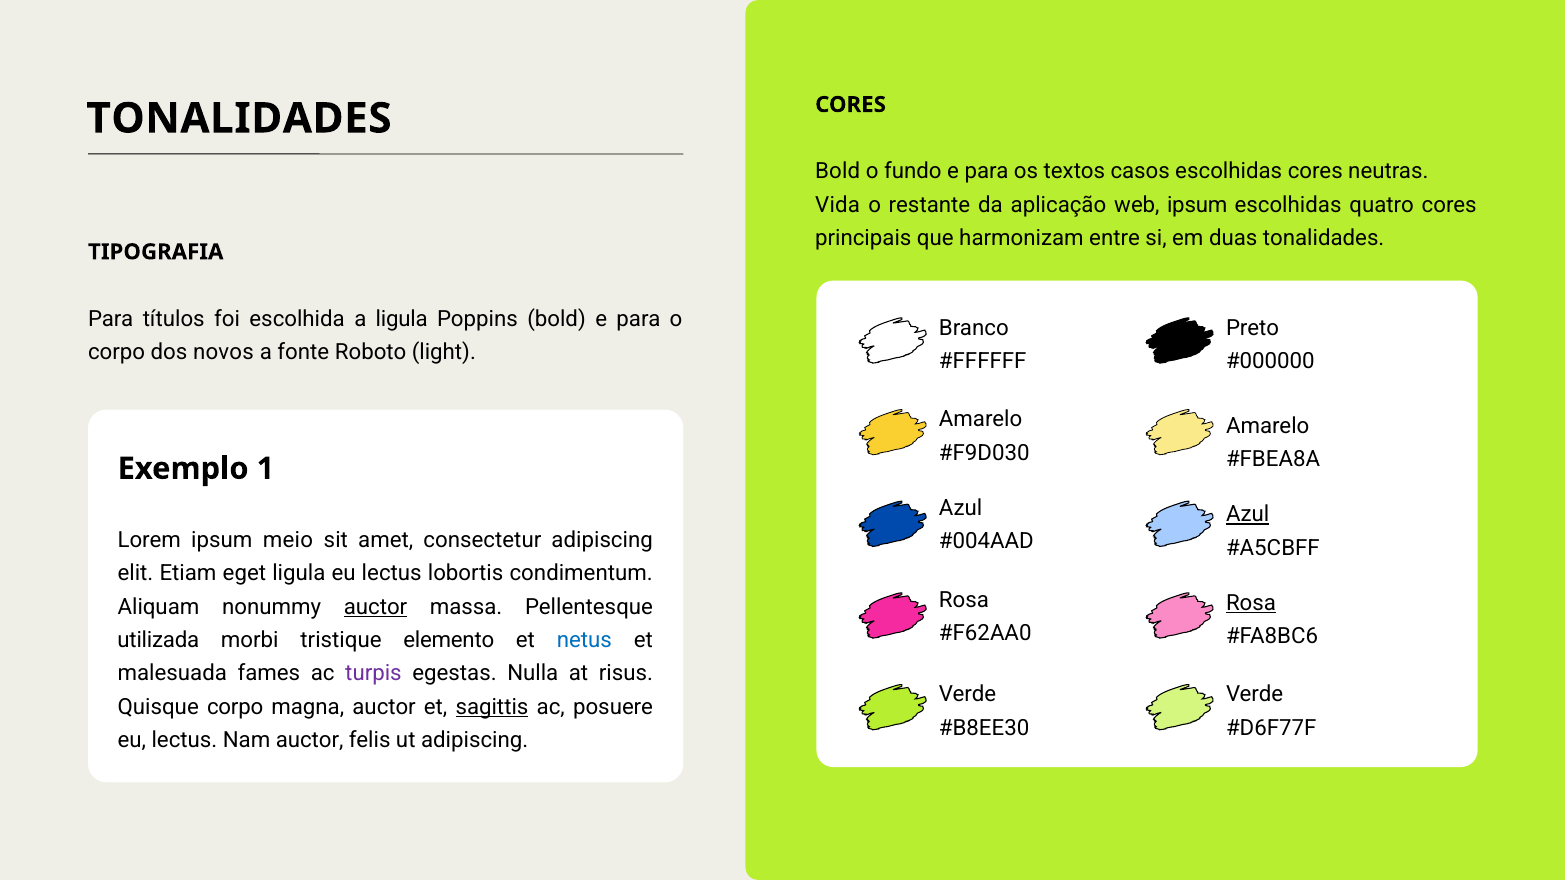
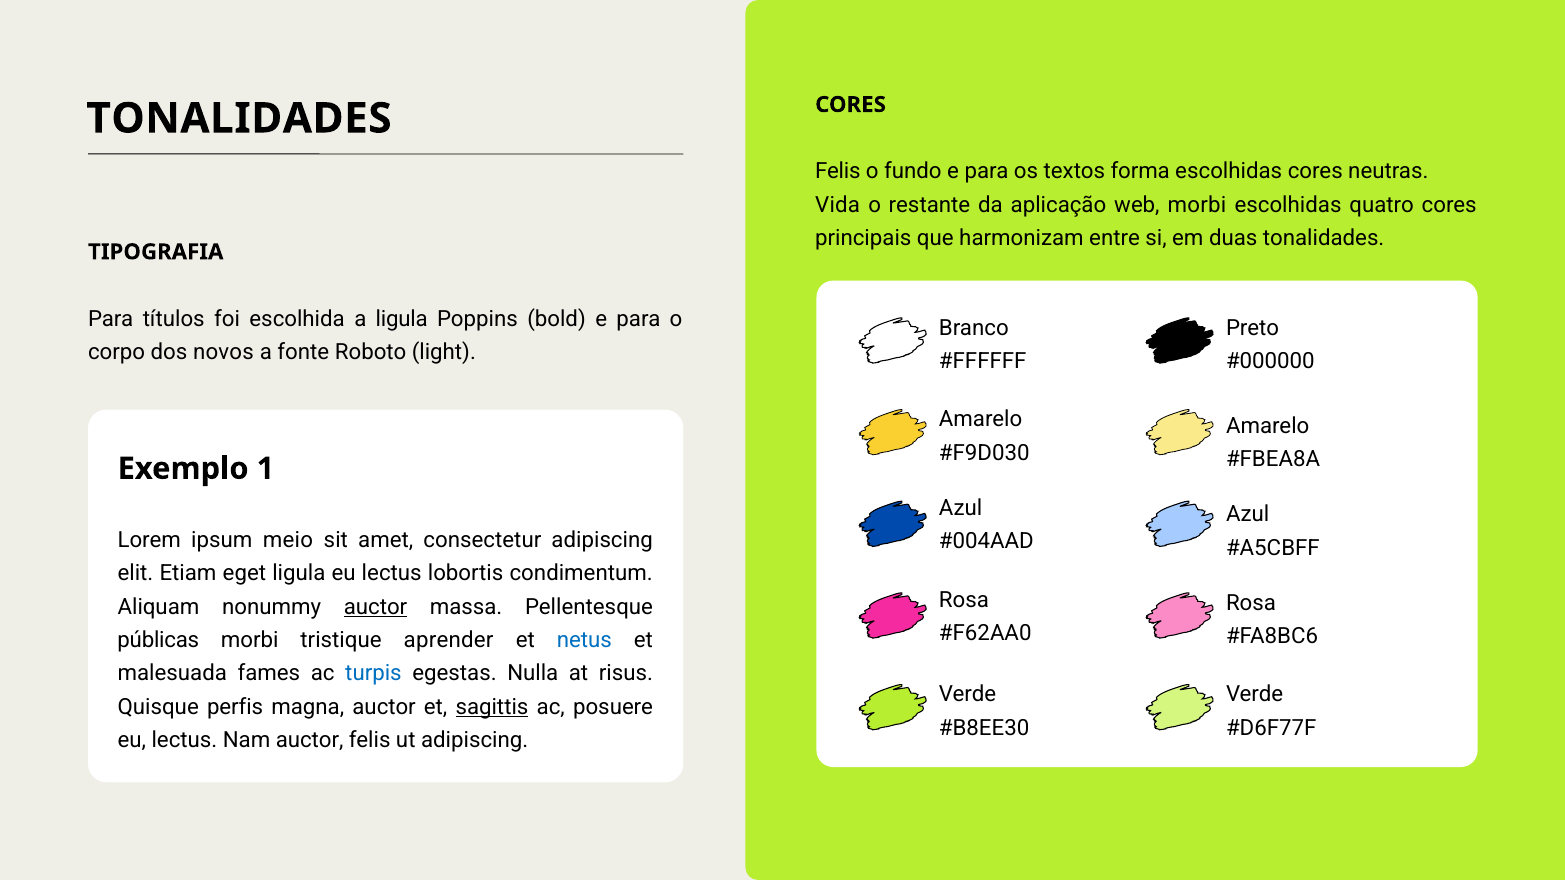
Bold: Bold -> Felis (838, 171)
casos: casos -> forma (1140, 171)
web ipsum: ipsum -> morbi (1197, 205)
Azul underline: present -> none (1248, 515)
Rosa underline: present -> none (1251, 603)
utilizada: utilizada -> públicas (158, 640)
elemento: elemento -> aprender (449, 640)
turpis colour: purple -> blue (373, 674)
Quisque corpo: corpo -> perfis (235, 707)
